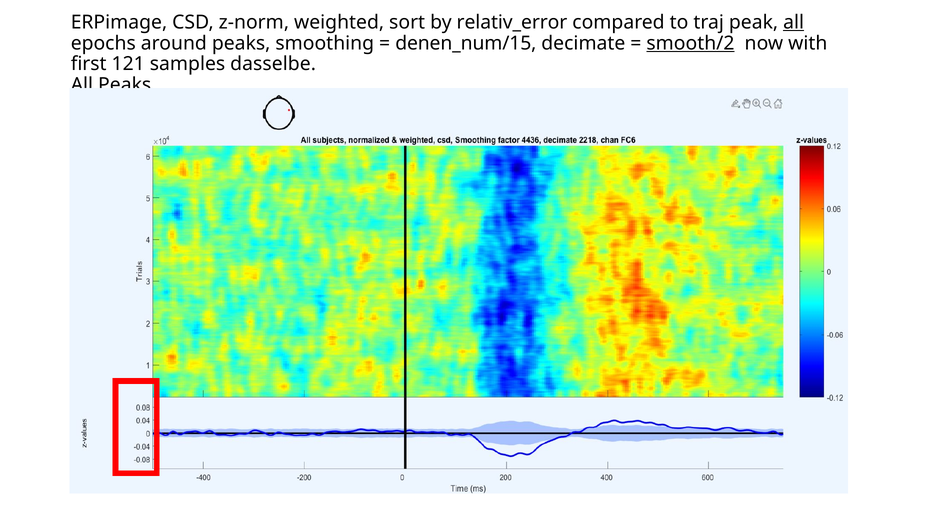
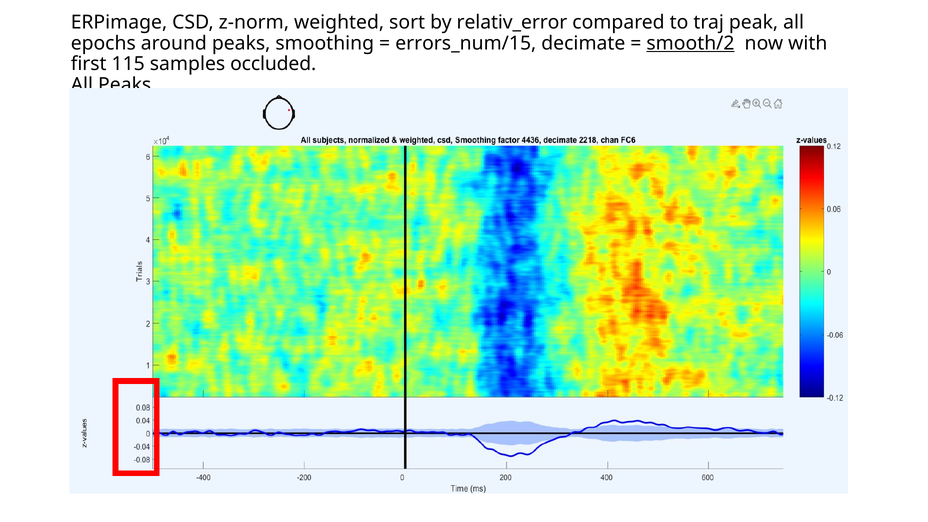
all underline: present -> none (794, 22)
denen_num/15: denen_num/15 -> errors_num/15 (466, 43)
121: 121 -> 115 (128, 64)
dasselbe: dasselbe -> occluded (273, 64)
